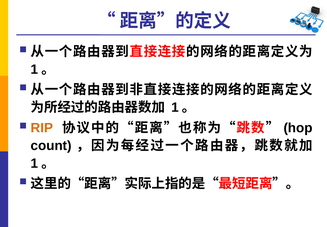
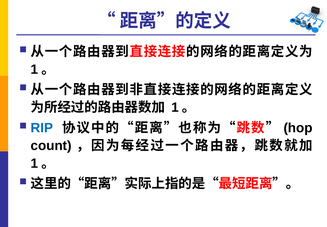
RIP colour: orange -> blue (42, 127)
